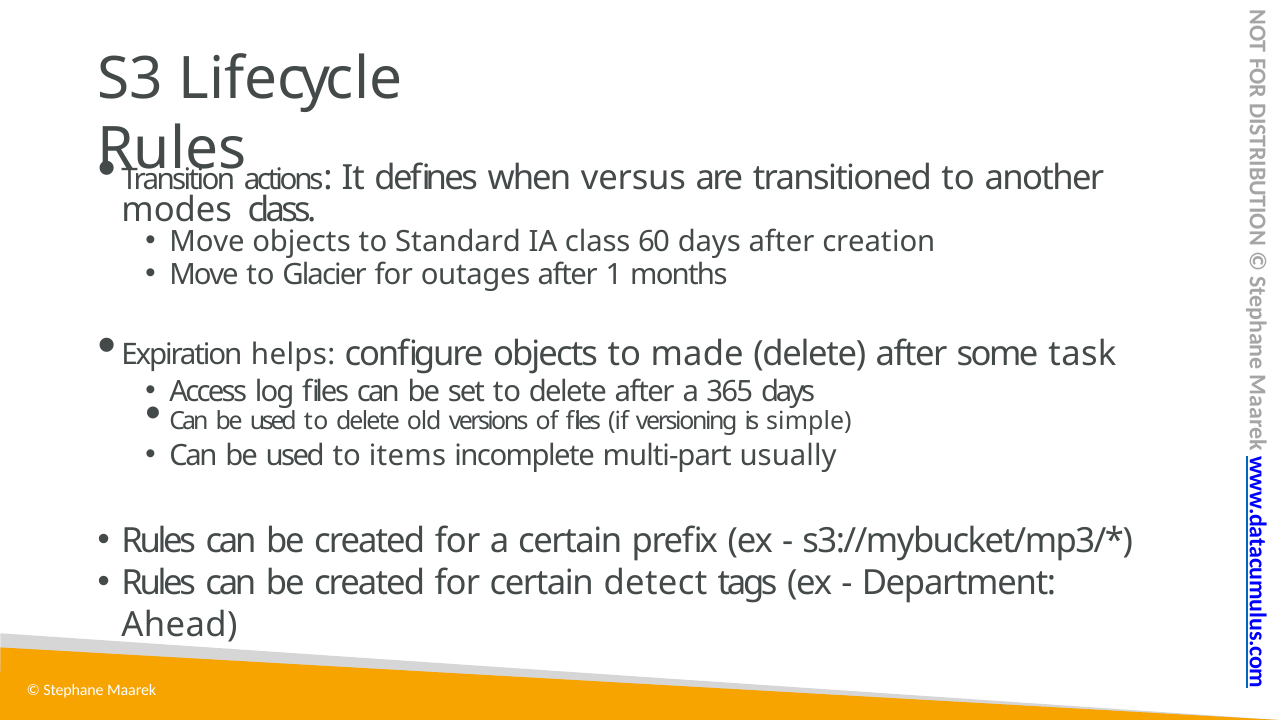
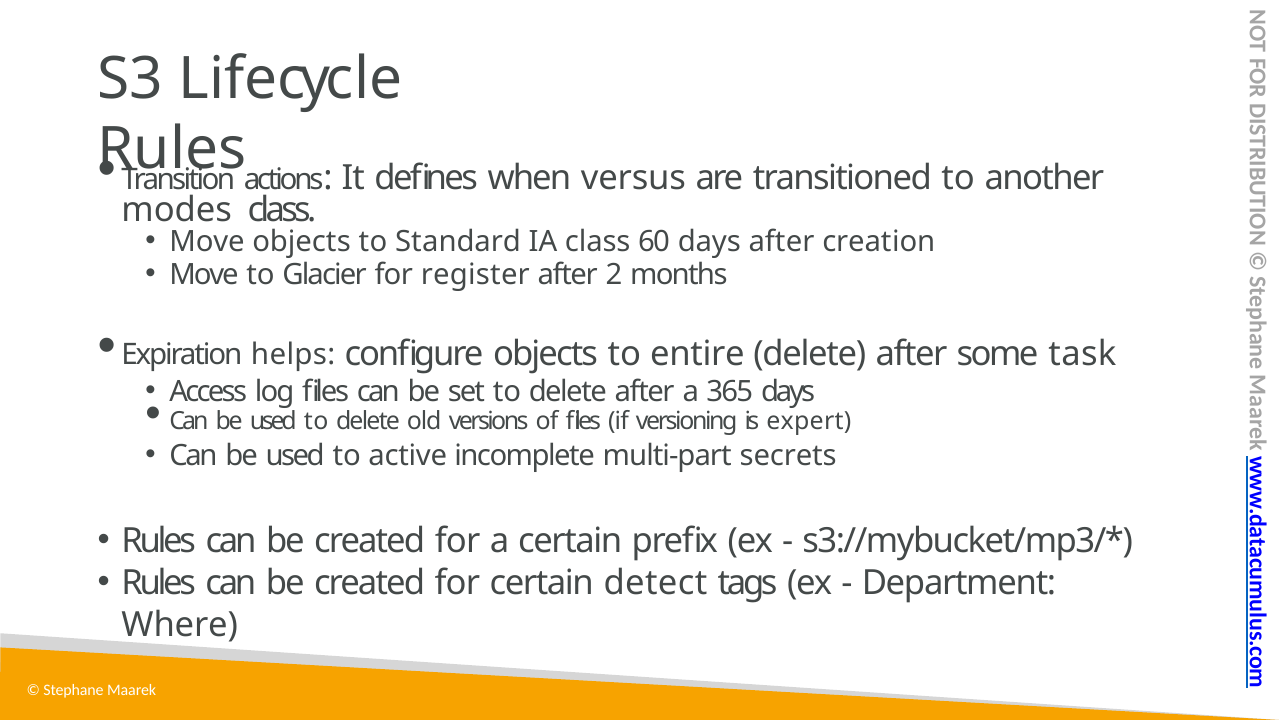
outages: outages -> register (475, 274)
1: 1 -> 2 (614, 274)
made: made -> entire (697, 354)
simple: simple -> expert (809, 421)
items: items -> active (408, 455)
usually: usually -> secrets (788, 455)
Ahead: Ahead -> Where (180, 624)
